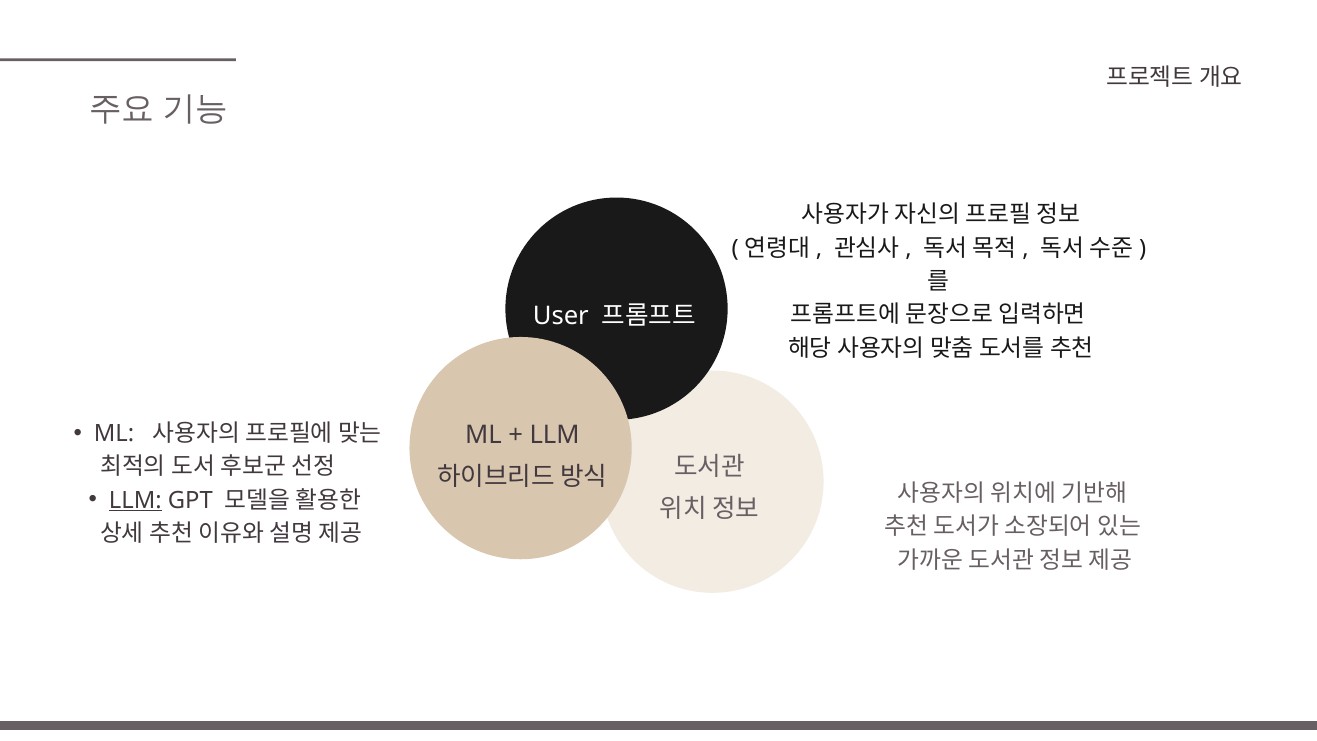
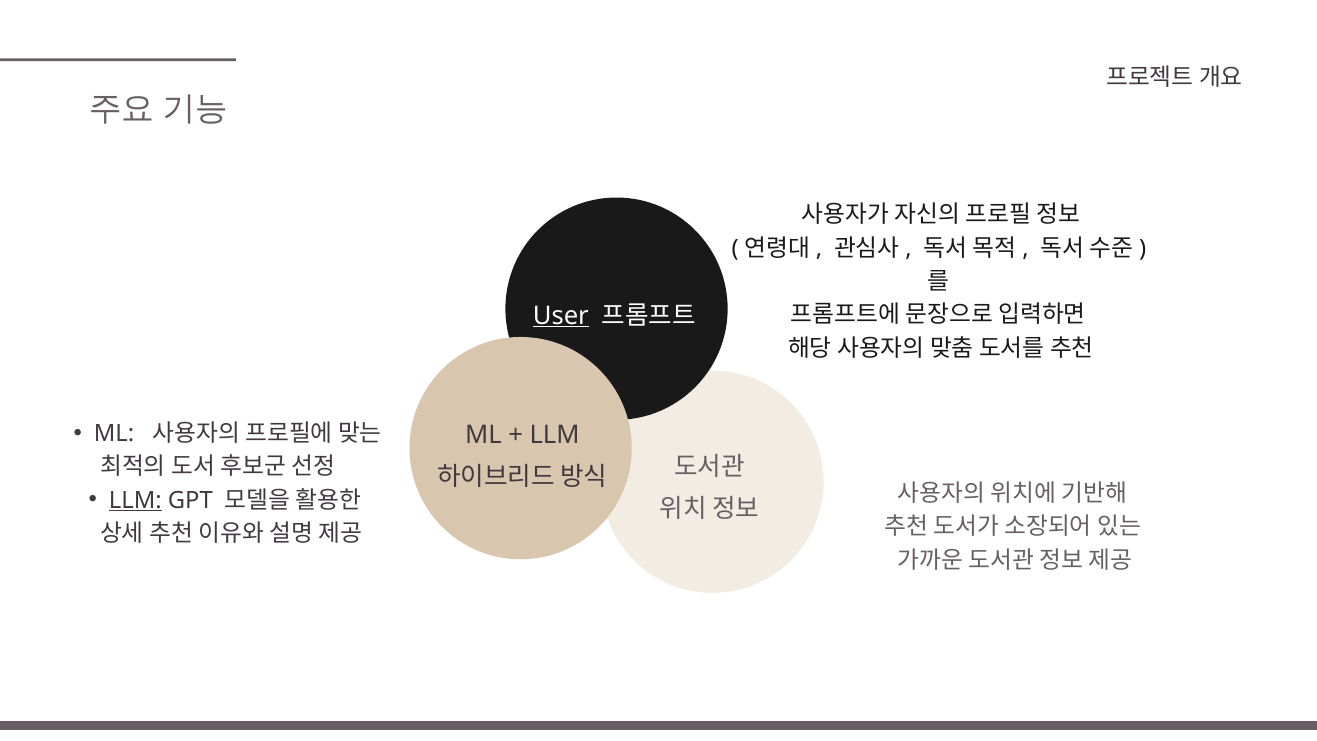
User underline: none -> present (561, 316)
